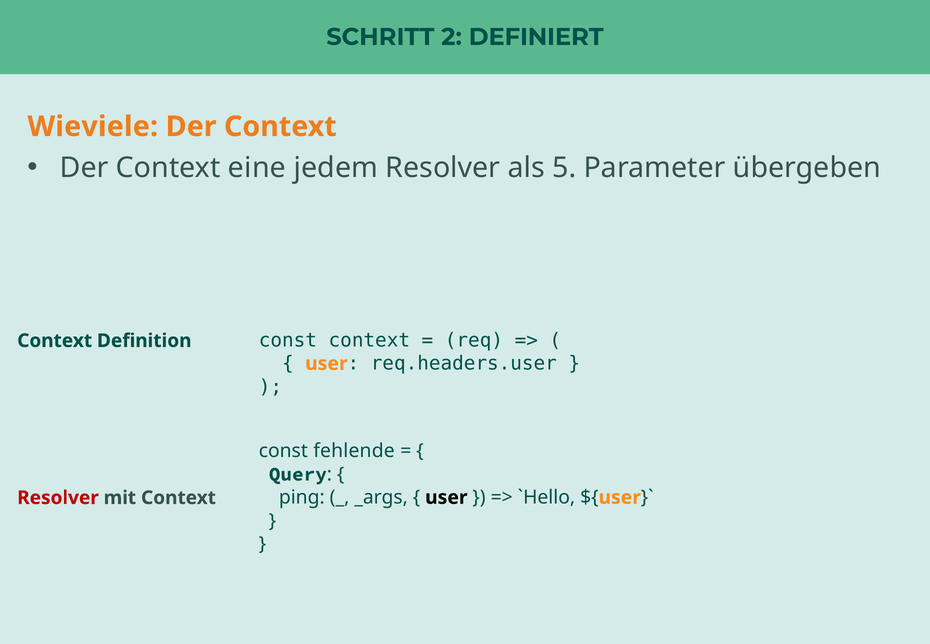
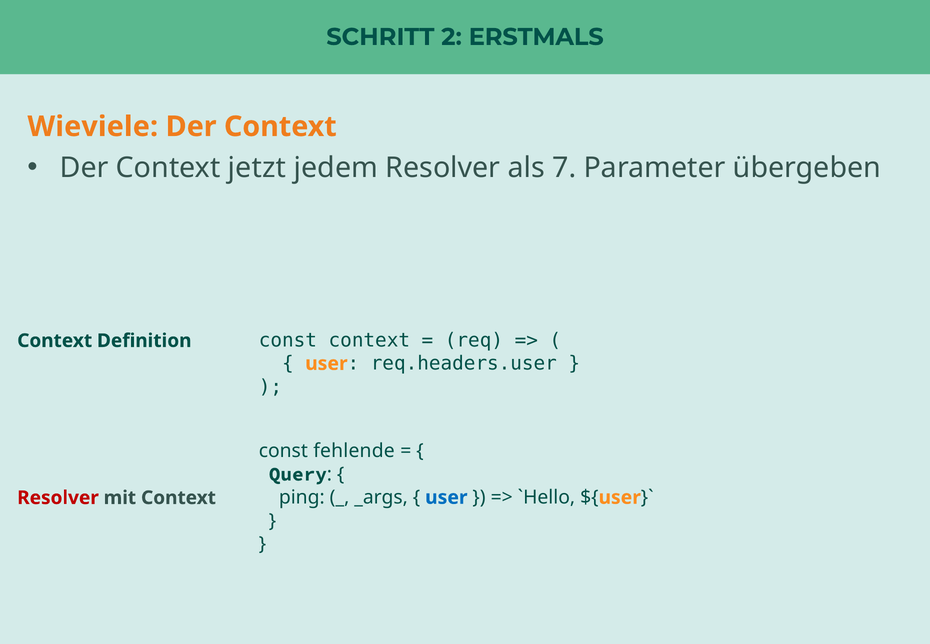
DEFINIERT: DEFINIERT -> ERSTMALS (536, 37)
eine: eine -> jetzt (257, 168)
5: 5 -> 7 (564, 168)
user colour: black -> blue (446, 497)
